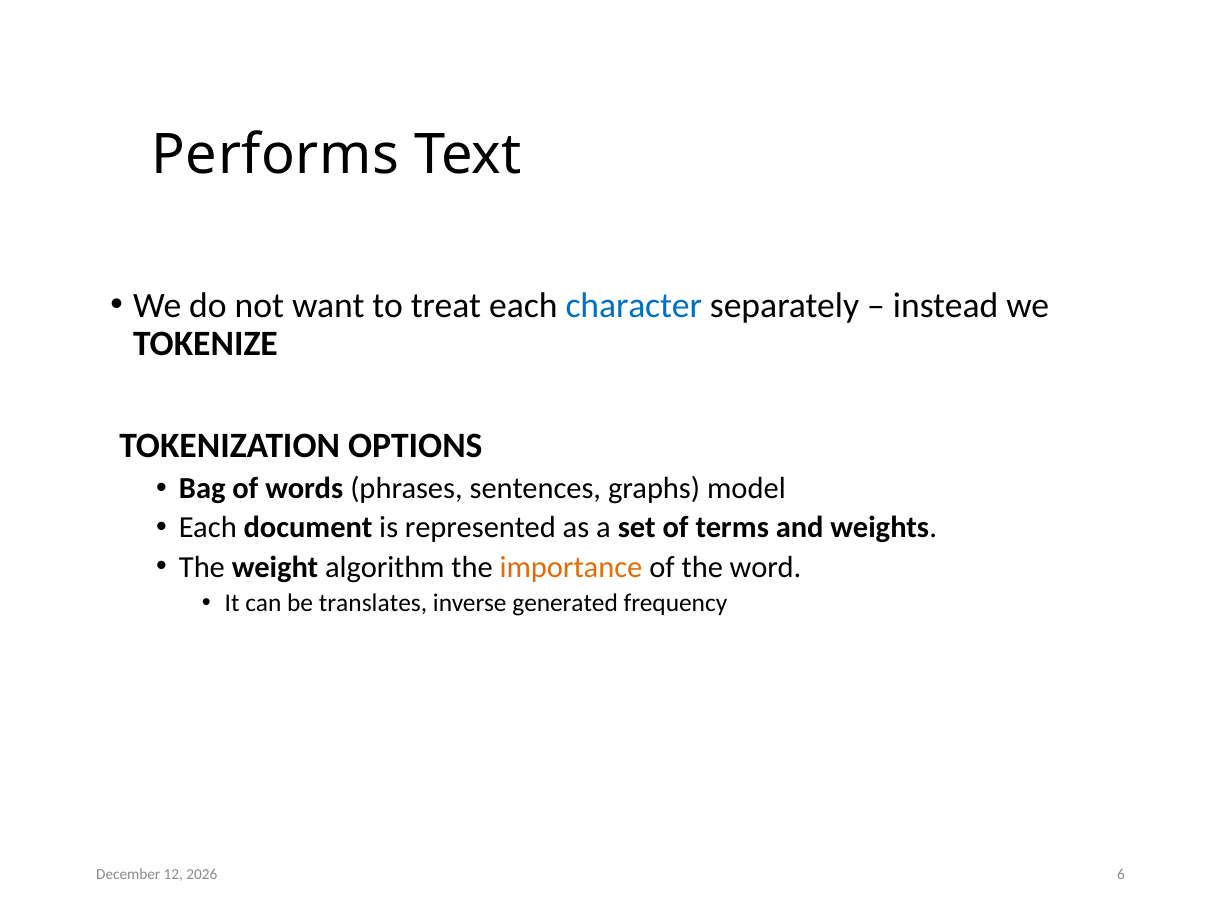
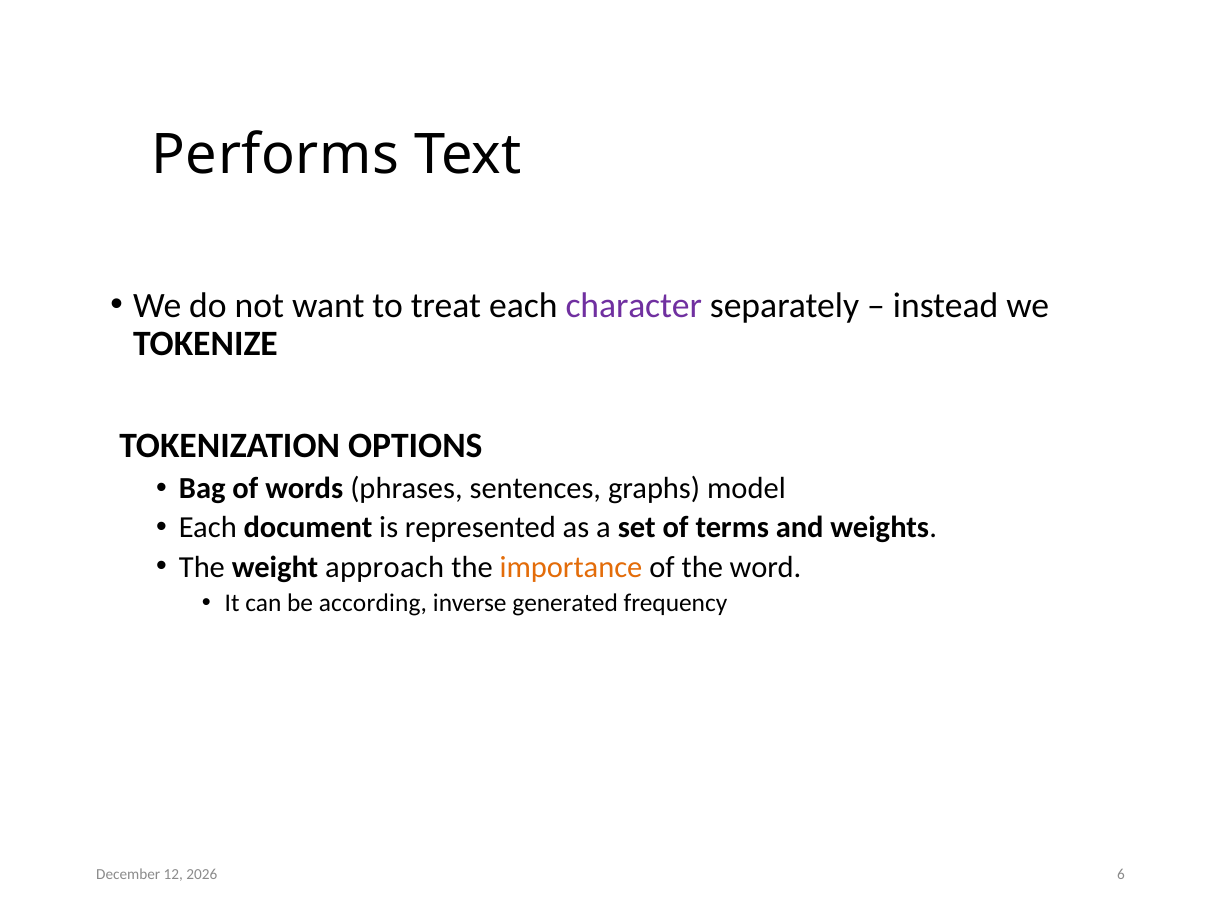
character colour: blue -> purple (634, 305)
algorithm: algorithm -> approach (385, 567)
translates: translates -> according (373, 603)
